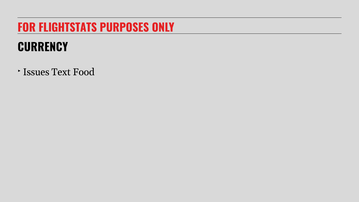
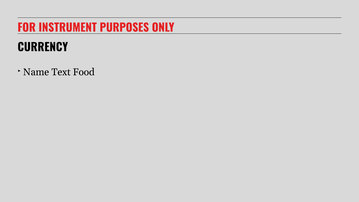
FLIGHTSTATS: FLIGHTSTATS -> INSTRUMENT (68, 28)
Issues: Issues -> Name (36, 72)
